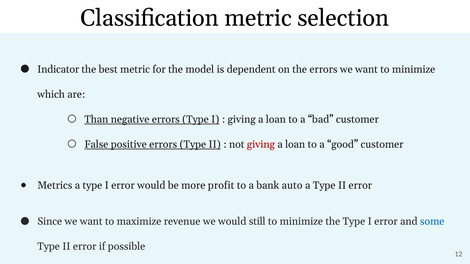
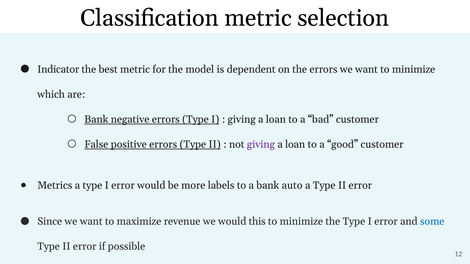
Than: Than -> Bank (96, 119)
giving colour: red -> purple (261, 145)
profit: profit -> labels (221, 186)
still: still -> this (257, 222)
